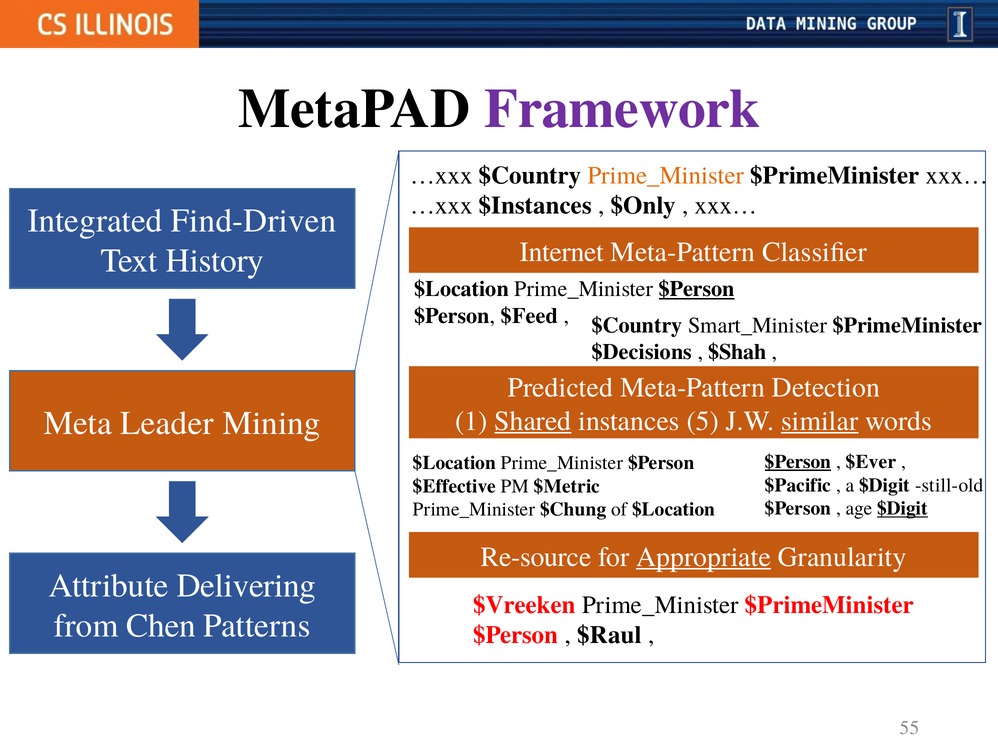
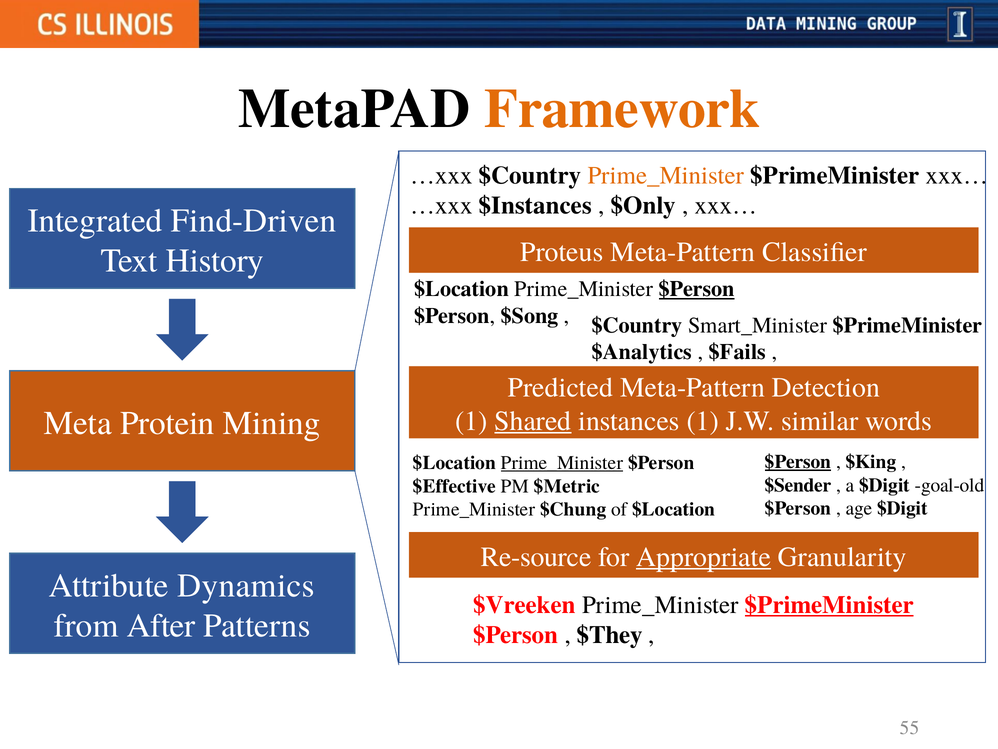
Framework colour: purple -> orange (622, 109)
Internet: Internet -> Proteus (562, 252)
$Feed: $Feed -> $Song (530, 316)
$Decisions: $Decisions -> $Analytics (642, 352)
$Shah: $Shah -> $Fails (737, 352)
instances 5: 5 -> 1 (703, 421)
similar underline: present -> none (820, 421)
Leader: Leader -> Protein (167, 423)
$Ever: $Ever -> $King (871, 462)
Prime_Minister underline: none -> present (562, 462)
$Pacific: $Pacific -> $Sender (798, 485)
still-old: still-old -> goal-old (950, 485)
$Digit underline: present -> none (902, 508)
Delivering: Delivering -> Dynamics (246, 585)
$PrimeMinister underline: none -> present (829, 605)
Chen: Chen -> After (161, 625)
$Raul: $Raul -> $They (610, 635)
